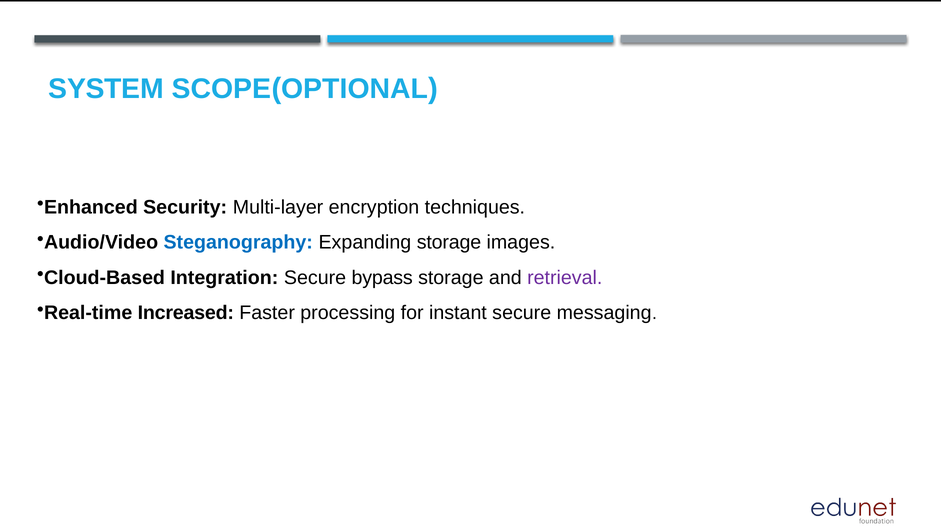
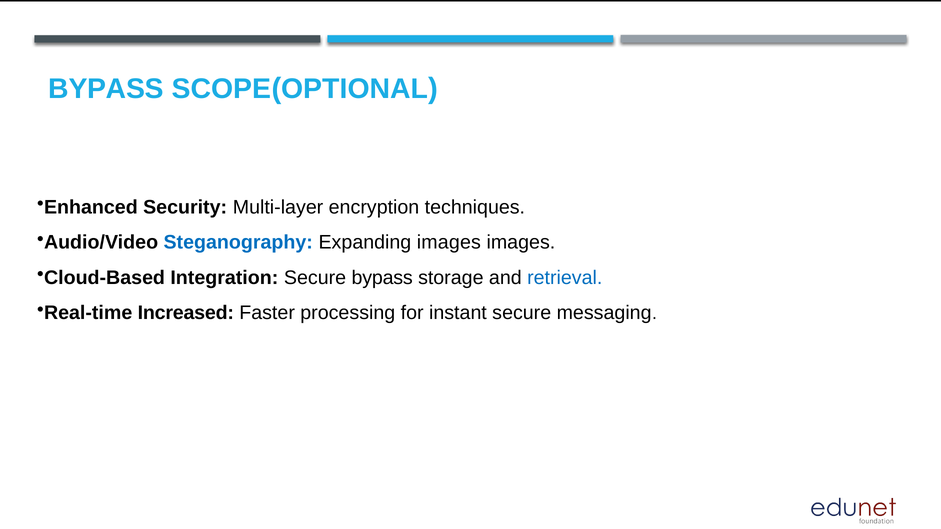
SYSTEM: SYSTEM -> BYPASS (106, 89)
Expanding storage: storage -> images (449, 243)
retrieval colour: purple -> blue (565, 278)
